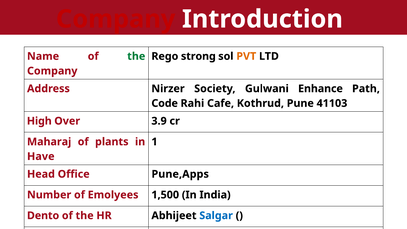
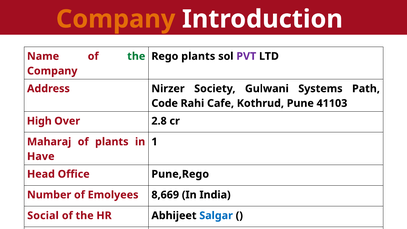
Company colour: red -> orange (116, 19)
Rego strong: strong -> plants (198, 56)
PVT colour: orange -> purple (246, 56)
Enhance: Enhance -> Systems (320, 89)
3.9: 3.9 -> 2.8 (159, 121)
Pune,Apps: Pune,Apps -> Pune,Rego (180, 174)
1,500: 1,500 -> 8,669 (165, 195)
Dento: Dento -> Social (43, 216)
